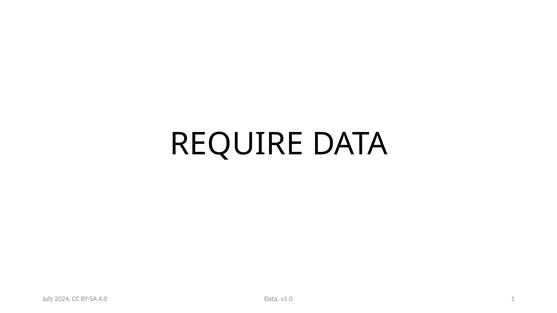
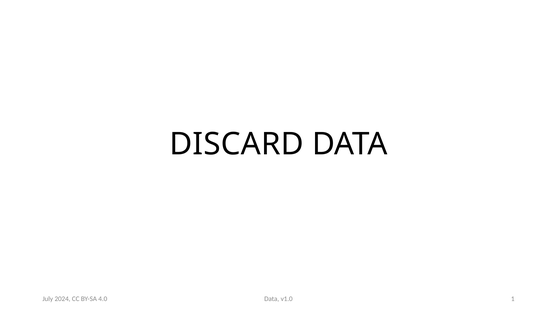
REQUIRE: REQUIRE -> DISCARD (237, 144)
